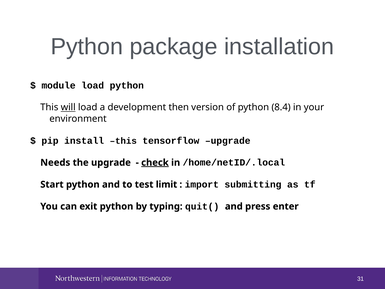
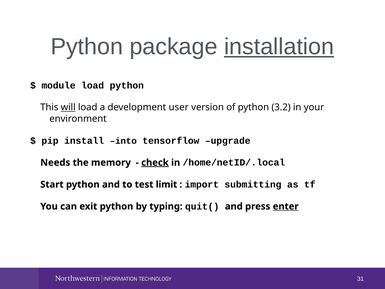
installation underline: none -> present (279, 47)
then: then -> user (179, 107)
8.4: 8.4 -> 3.2 (281, 107)
install this: this -> into (123, 141)
the upgrade: upgrade -> memory (111, 162)
enter underline: none -> present (286, 206)
